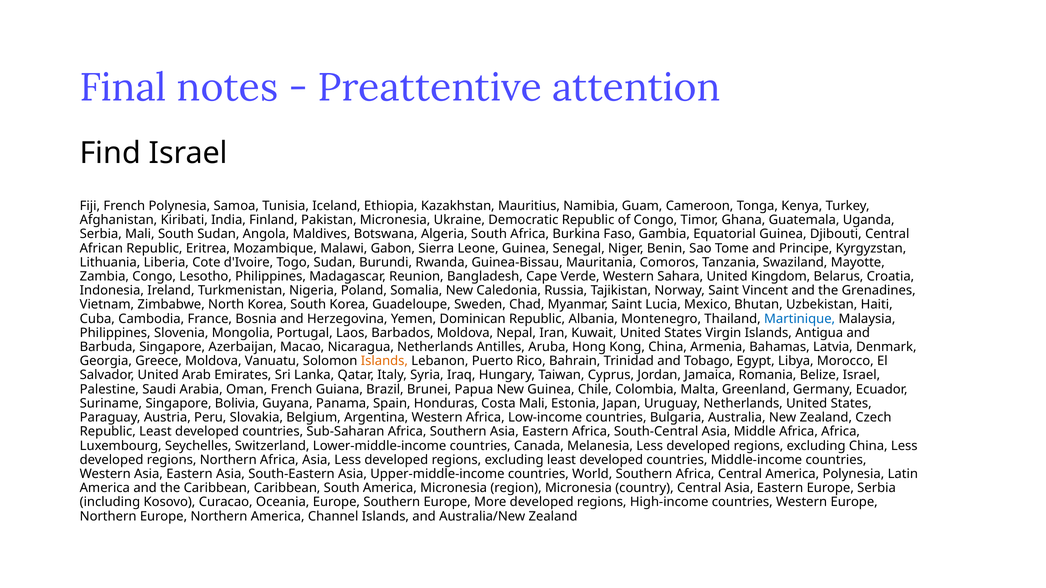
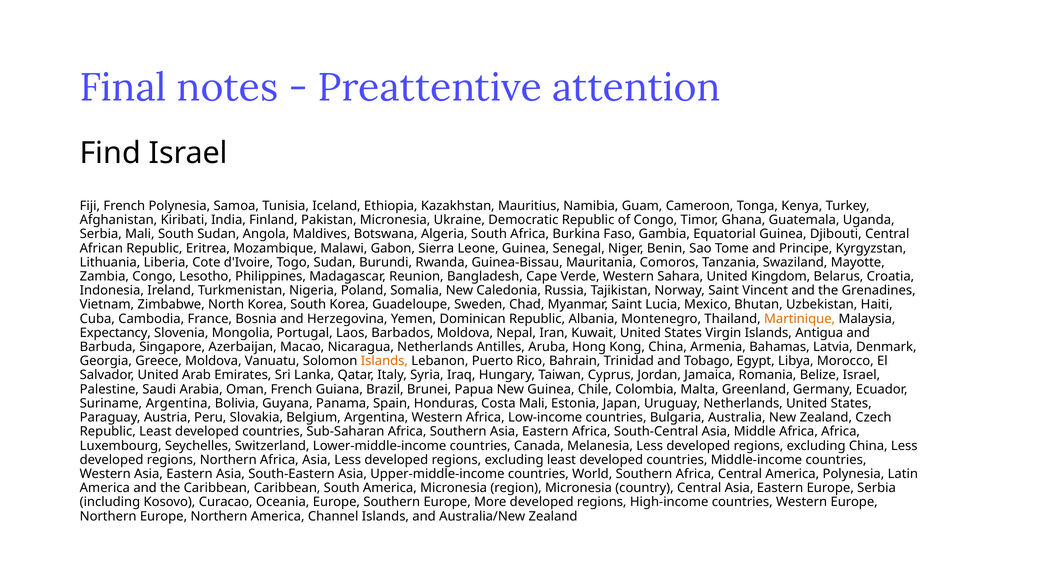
Martinique colour: blue -> orange (800, 319)
Philippines: Philippines -> Expectancy (115, 333)
Suriname Singapore: Singapore -> Argentina (178, 404)
